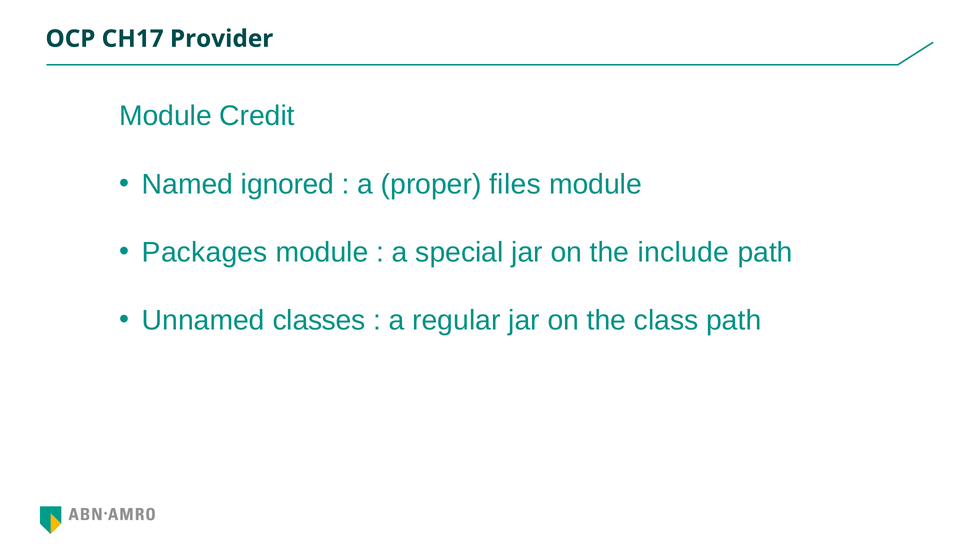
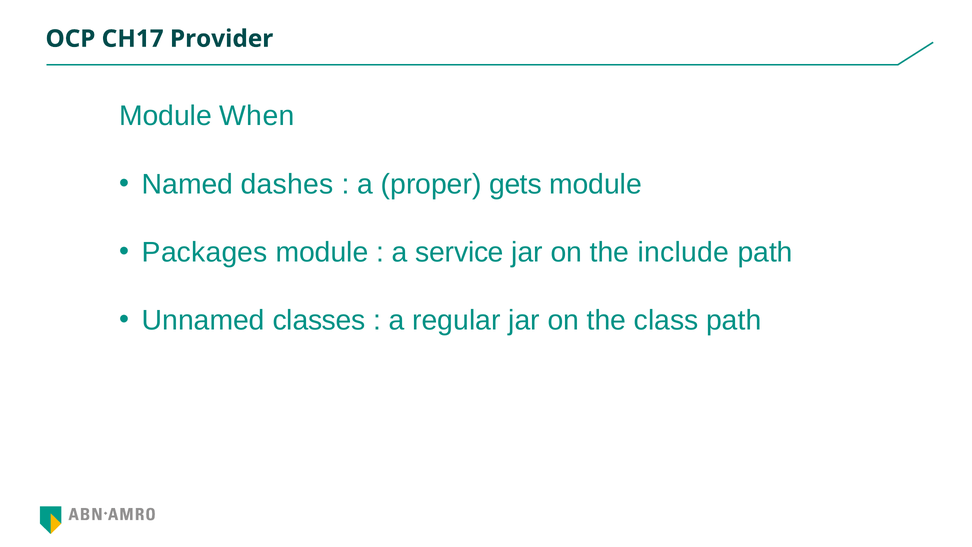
Credit: Credit -> When (257, 116)
ignored: ignored -> dashes (287, 184)
files: files -> gets (515, 184)
special: special -> service (460, 252)
